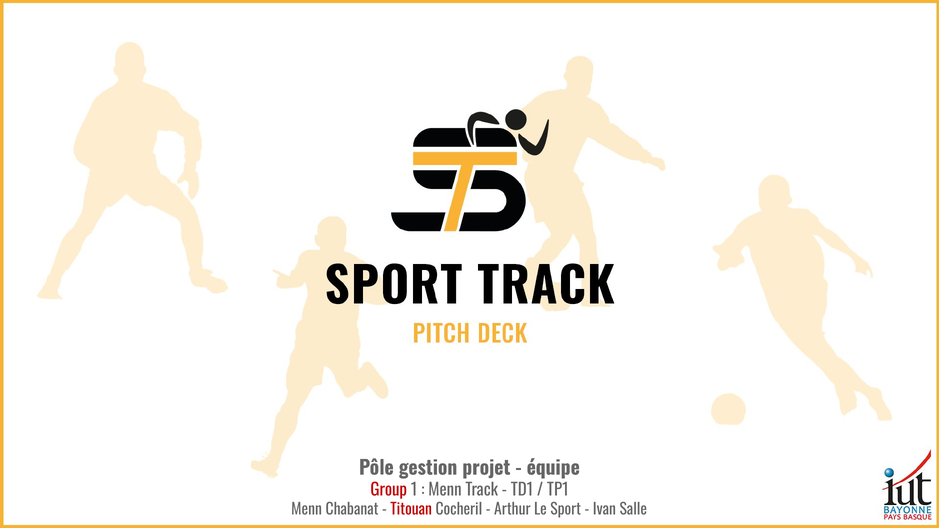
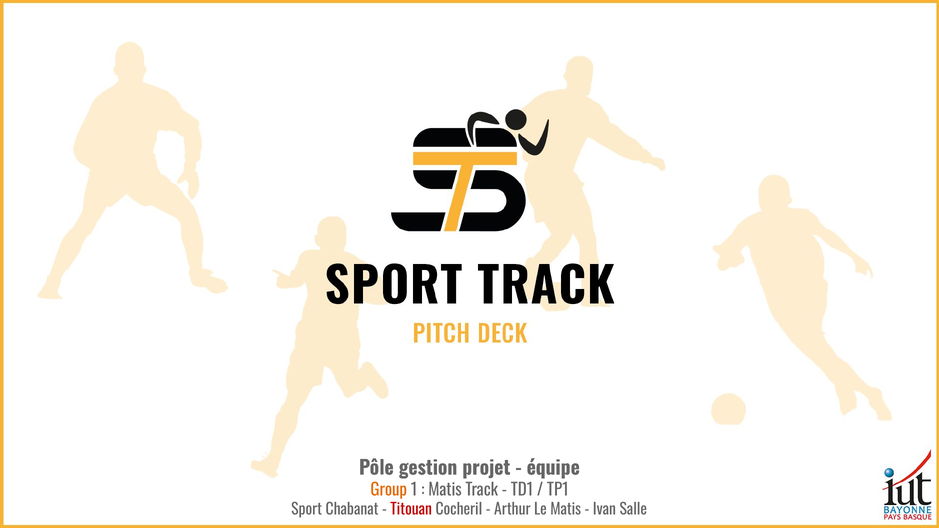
Group colour: red -> orange (389, 490)
Menn: Menn -> Matis (445, 490)
Menn: Menn -> Sport (307, 510)
Le Sport: Sport -> Matis (566, 510)
